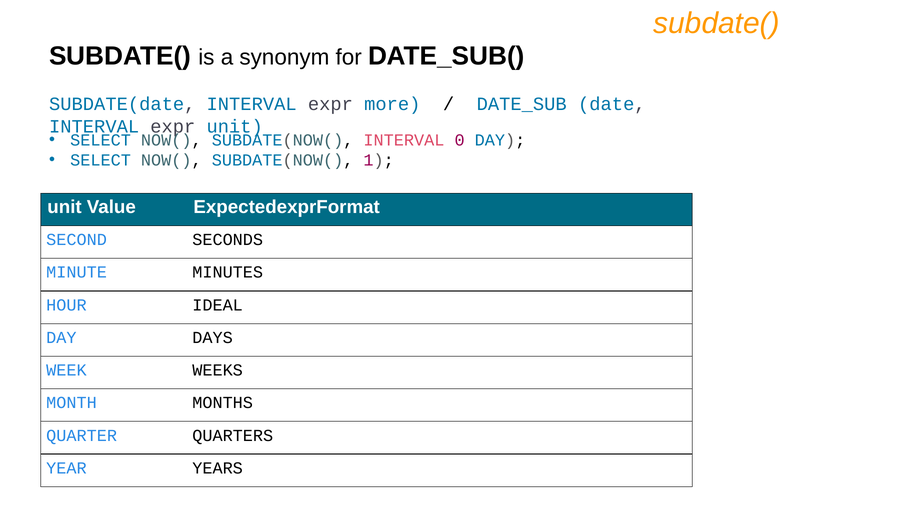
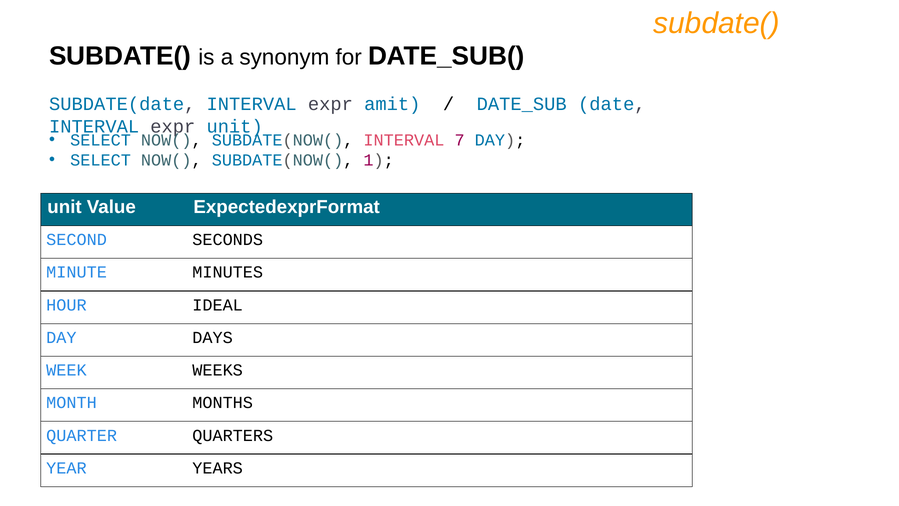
more: more -> amit (392, 104)
0: 0 -> 7 (460, 140)
